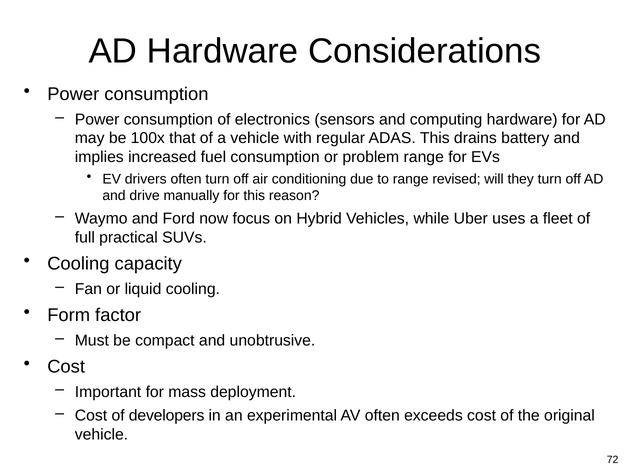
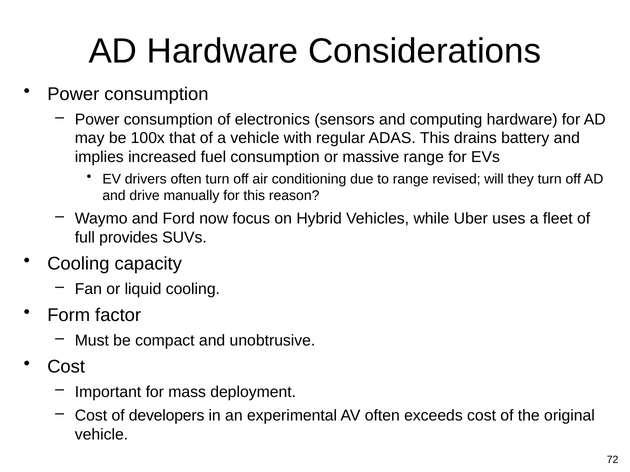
problem: problem -> massive (371, 157)
practical: practical -> provides (129, 238)
